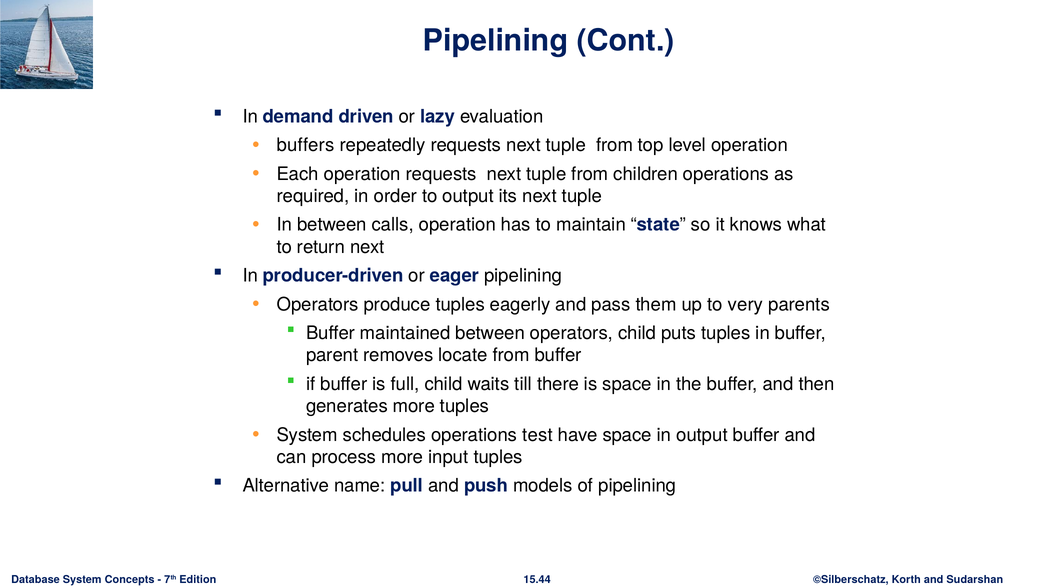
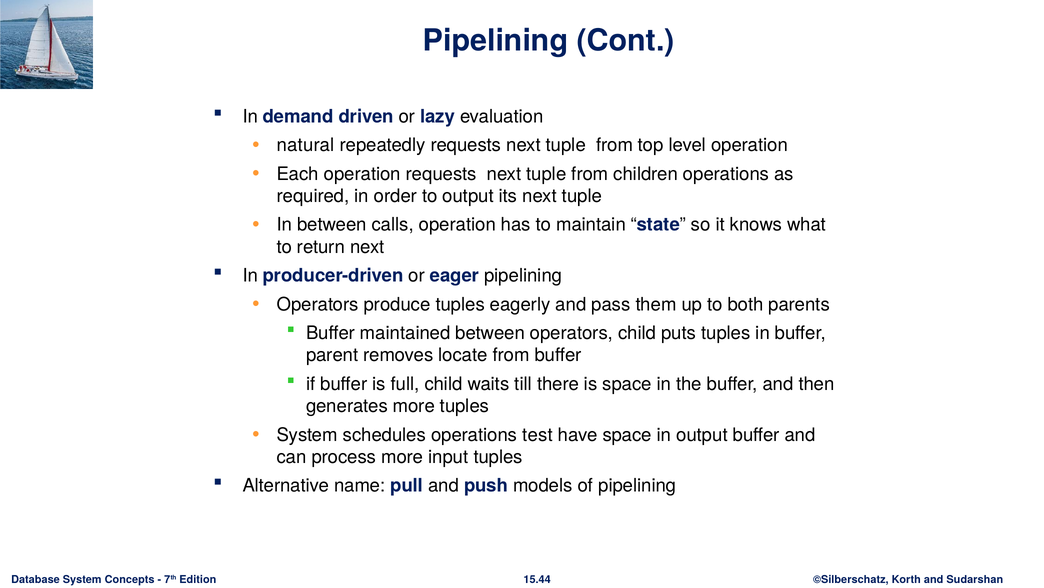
buffers: buffers -> natural (306, 145)
very: very -> both (746, 304)
